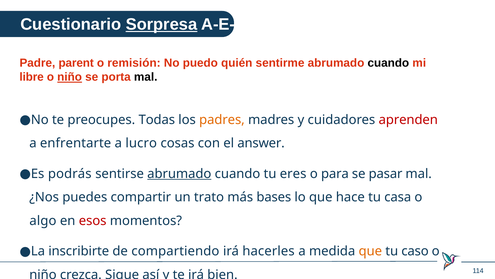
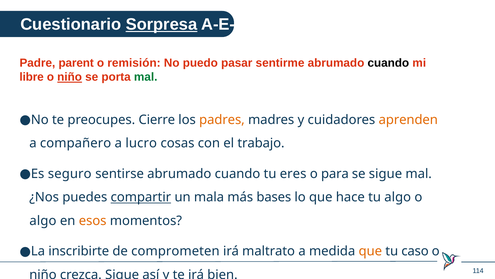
quién: quién -> pasar (237, 63)
mal colour: black -> green (146, 77)
Todas: Todas -> Cierre (157, 120)
aprenden colour: red -> orange (408, 120)
enfrentarte: enfrentarte -> compañero (76, 143)
answer: answer -> trabajo (261, 143)
podrás: podrás -> seguro (70, 173)
abrumado underline: present -> none (179, 173)
se pasar: pasar -> sigue (385, 173)
compartir underline: none -> present (141, 197)
trato: trato -> mala (209, 197)
tu casa: casa -> algo (398, 197)
esos colour: red -> orange (93, 220)
compartiendo: compartiendo -> comprometen (175, 251)
hacerles: hacerles -> maltrato (269, 251)
